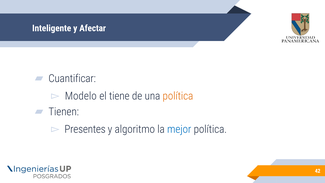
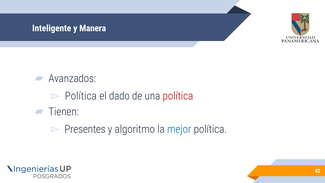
Afectar: Afectar -> Manera (93, 28)
Cuantificar: Cuantificar -> Avanzados (72, 78)
Modelo: Modelo -> Política (81, 96)
tiene: tiene -> dado (119, 96)
política colour: orange -> red (178, 96)
